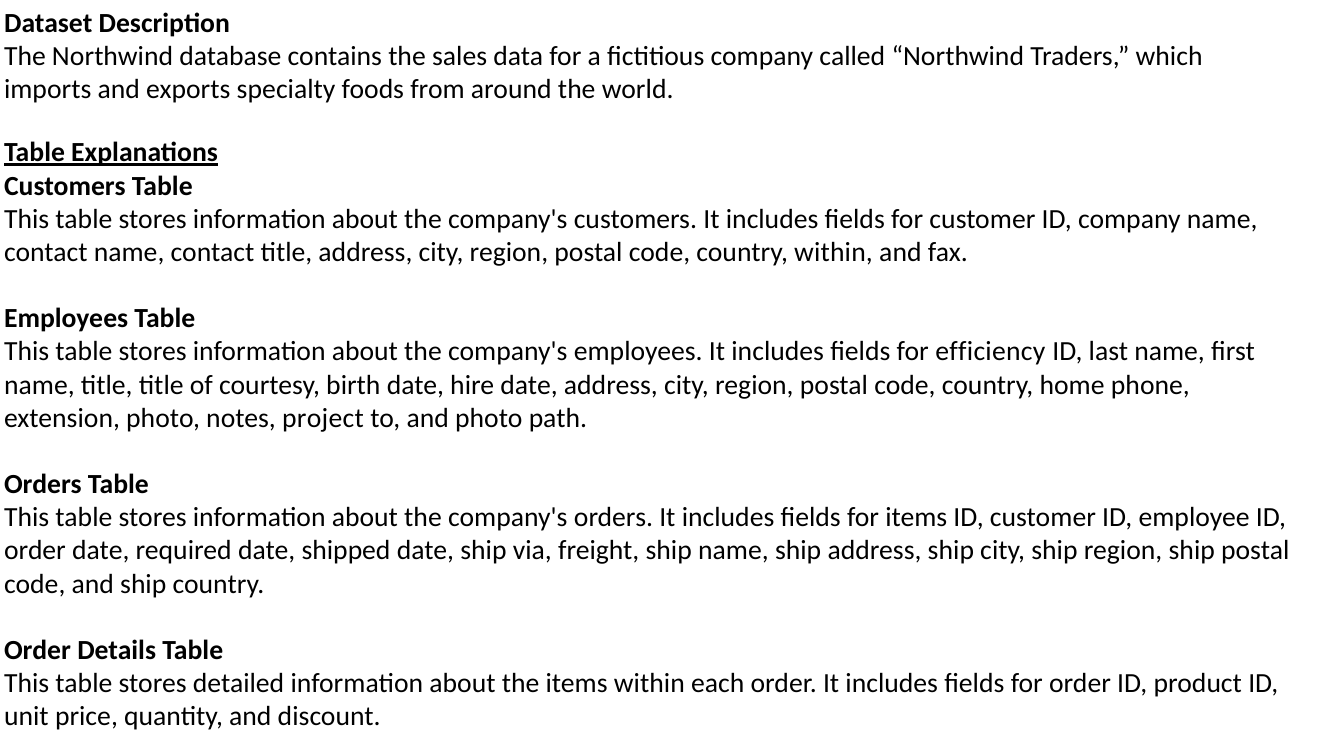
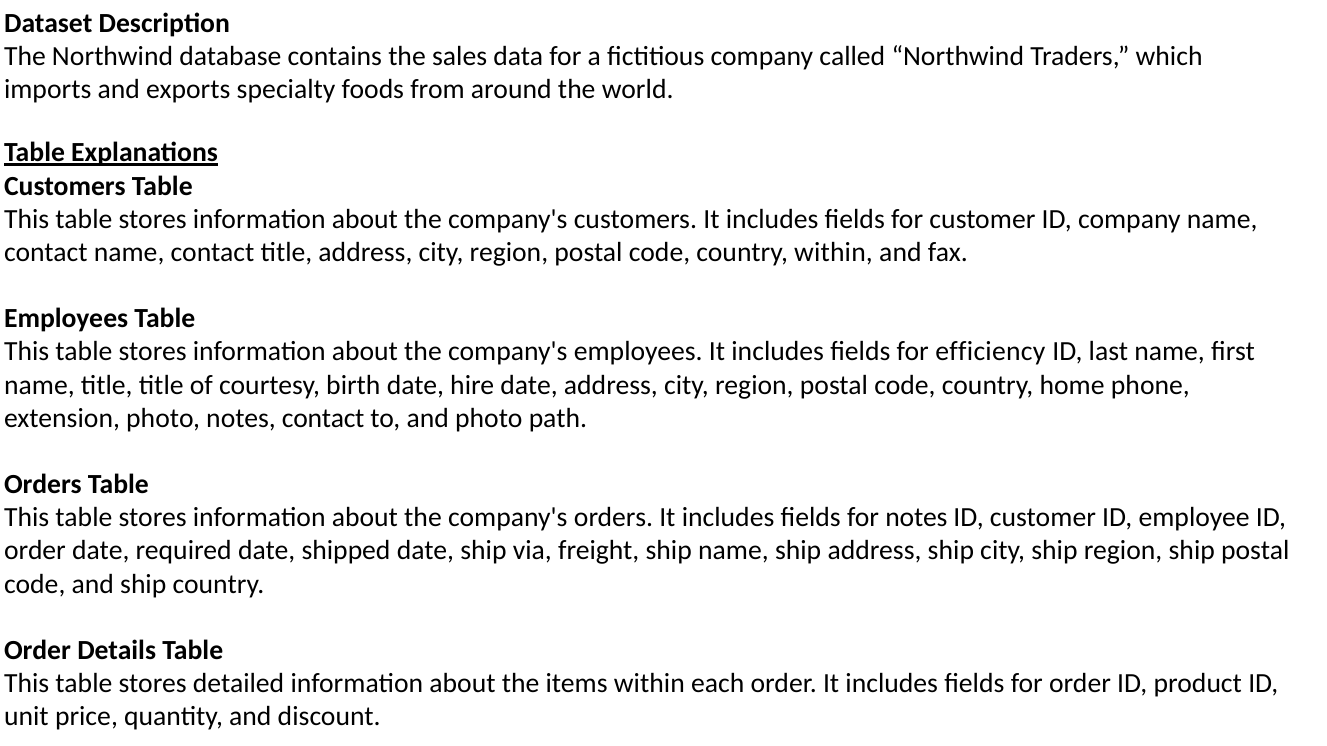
notes project: project -> contact (323, 418)
for items: items -> notes (916, 518)
